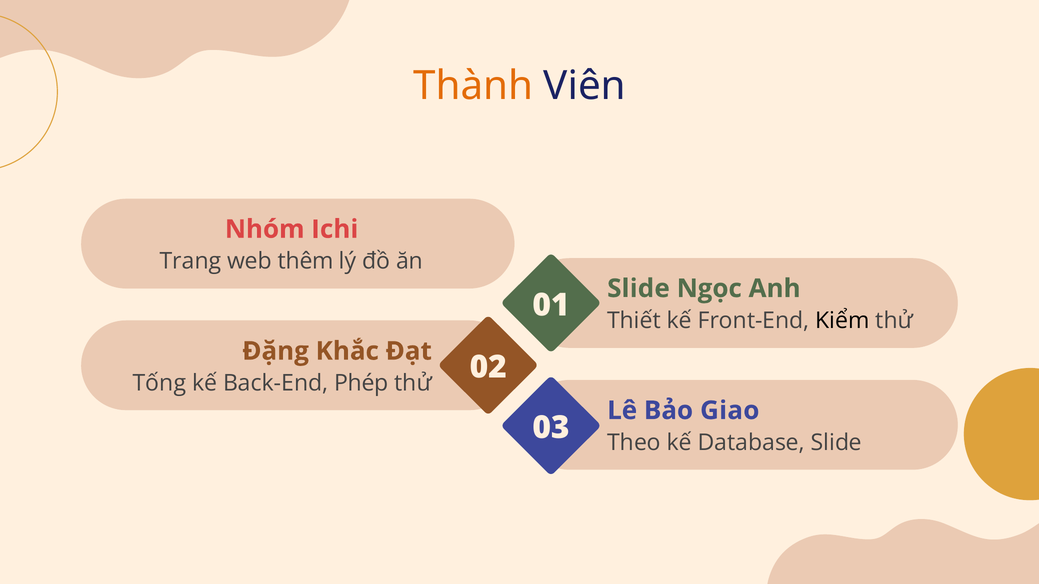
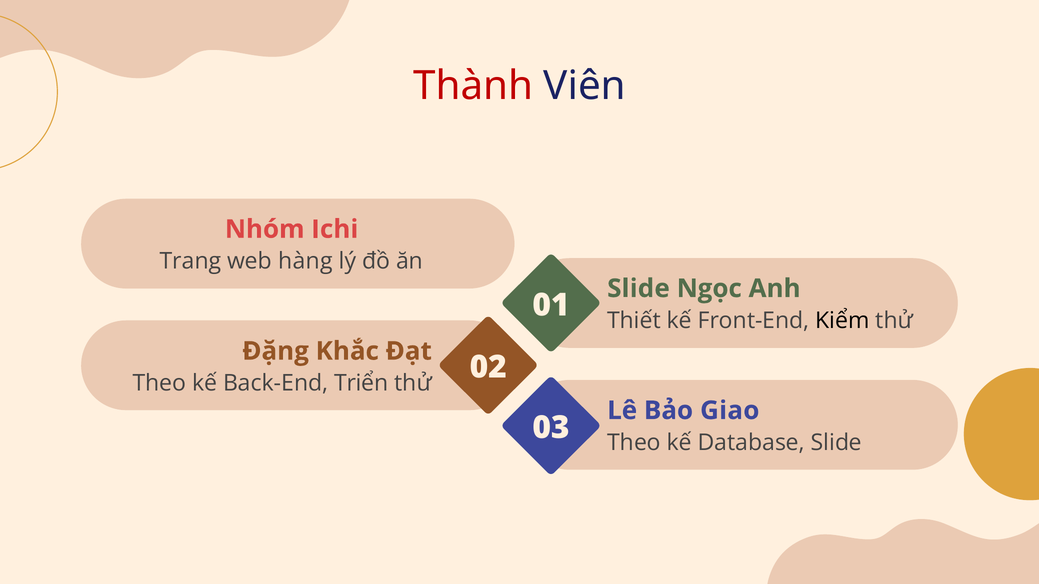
Thành colour: orange -> red (473, 86)
thêm: thêm -> hàng (305, 262)
Tống: Tống -> Theo (159, 383)
Phép: Phép -> Triển (361, 383)
